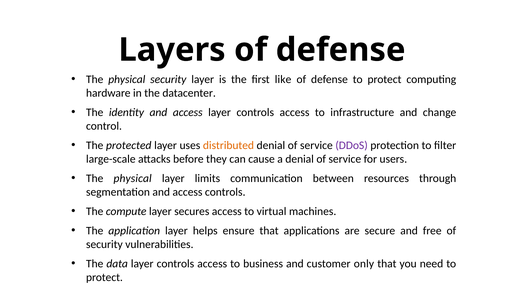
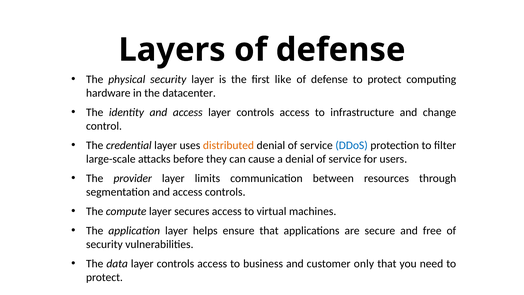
protected: protected -> credential (129, 145)
DDoS colour: purple -> blue (352, 145)
physical: physical -> provider (133, 178)
